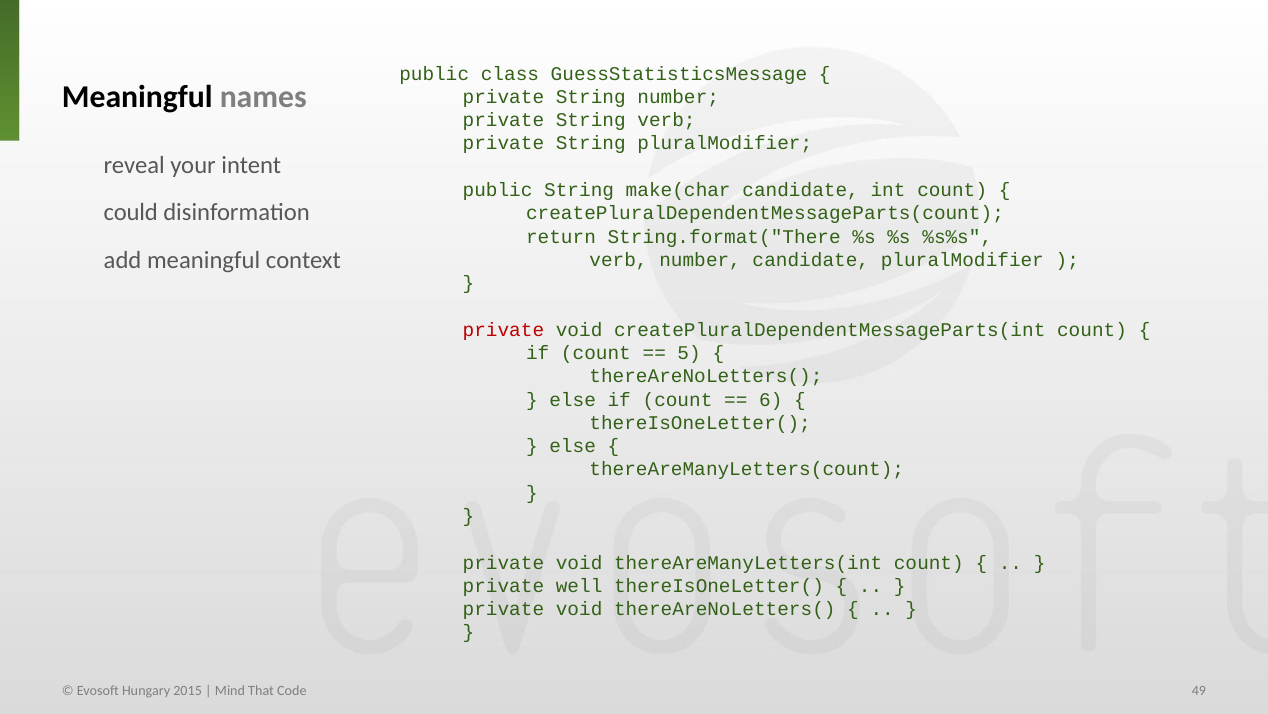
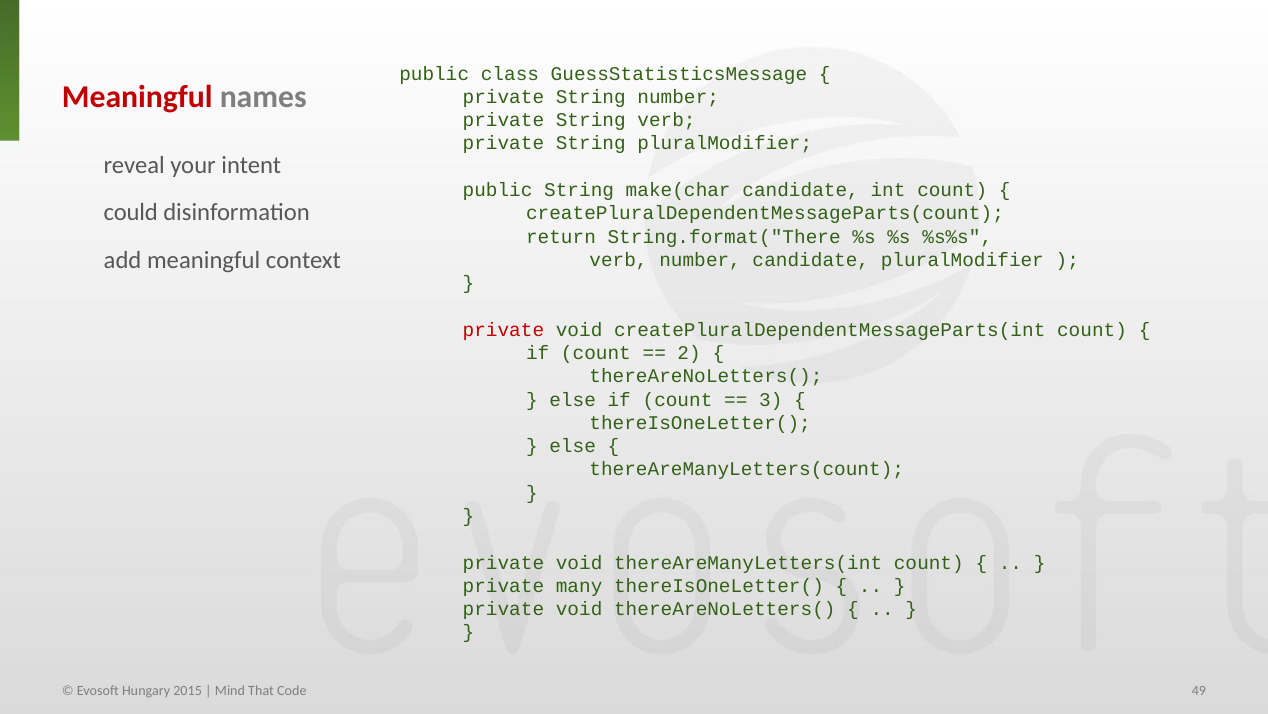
Meaningful colour: black -> red (137, 97)
5: 5 -> 2 (689, 353)
6: 6 -> 3 (771, 399)
well: well -> many (579, 585)
